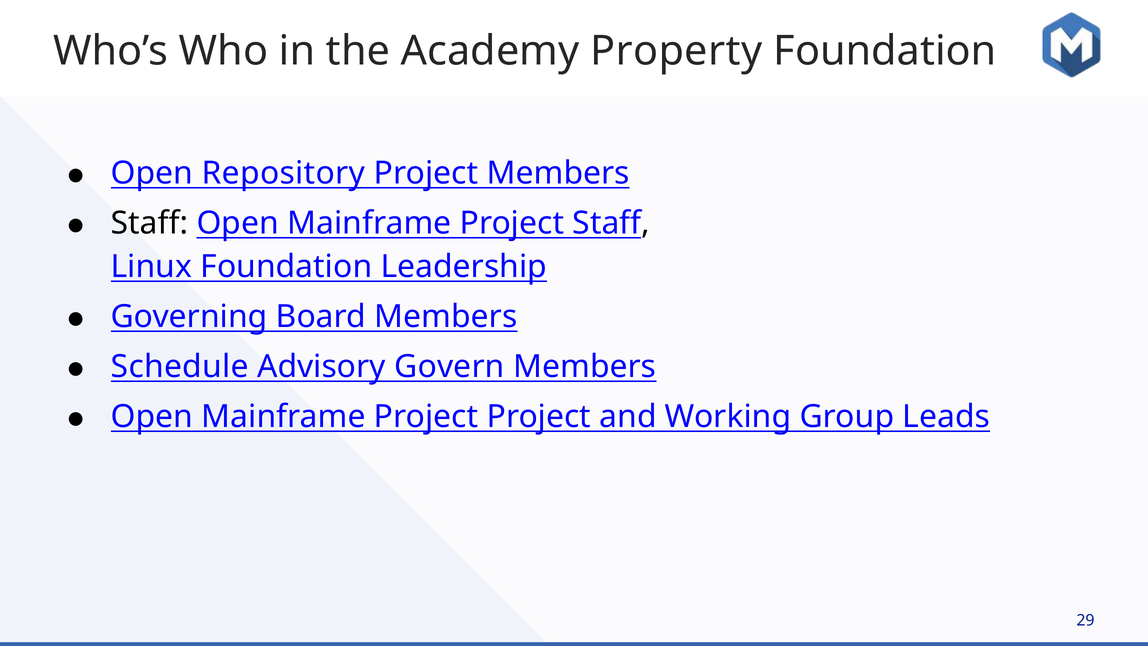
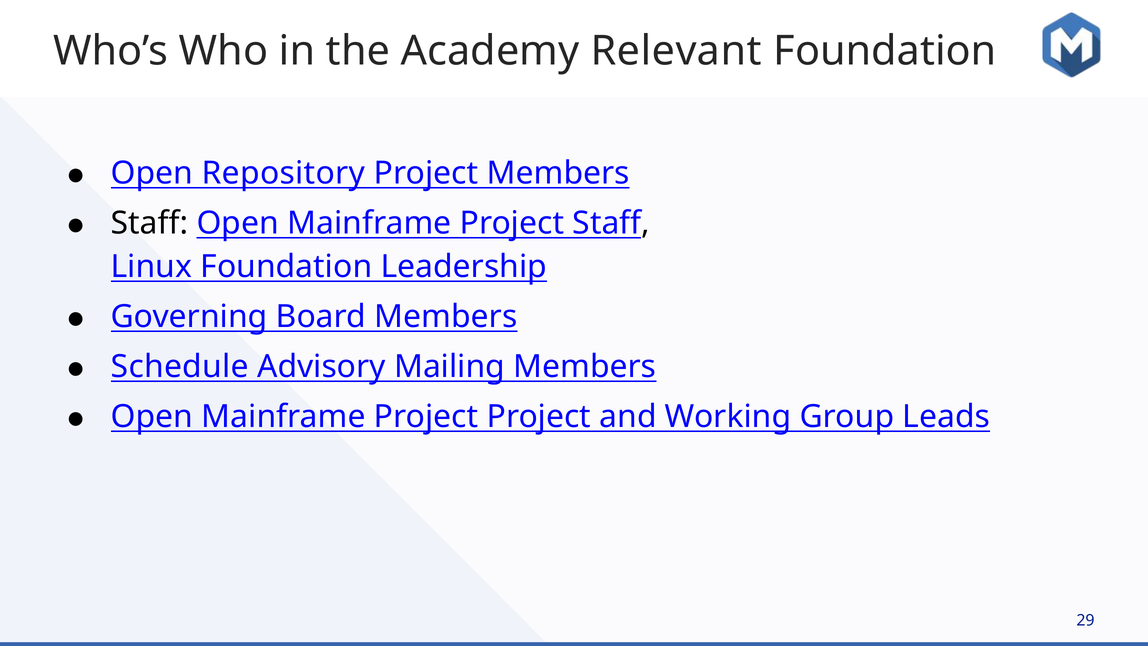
Property: Property -> Relevant (676, 51)
Govern: Govern -> Mailing (450, 367)
